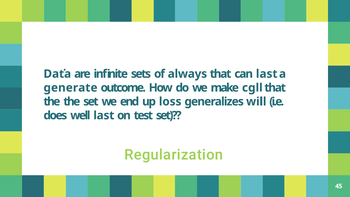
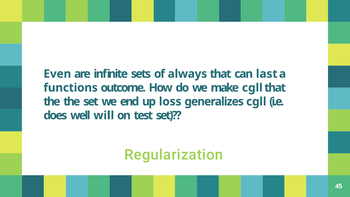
Daťa: Daťa -> Even (57, 74)
generate: generate -> functions (71, 88)
generalizes will: will -> cgll (256, 102)
well last: last -> will (104, 115)
